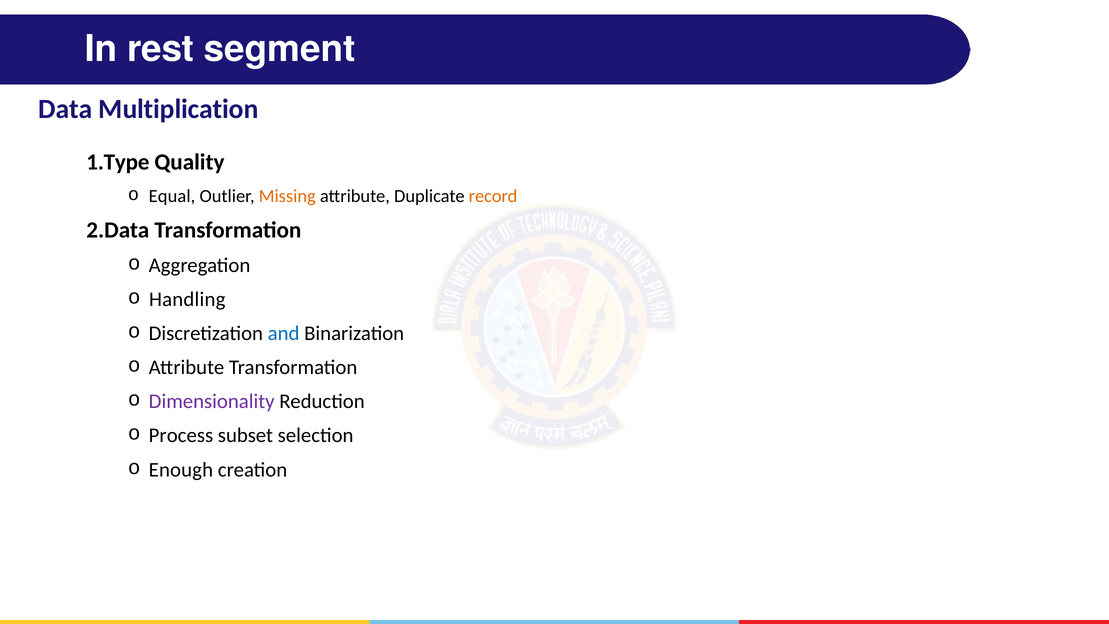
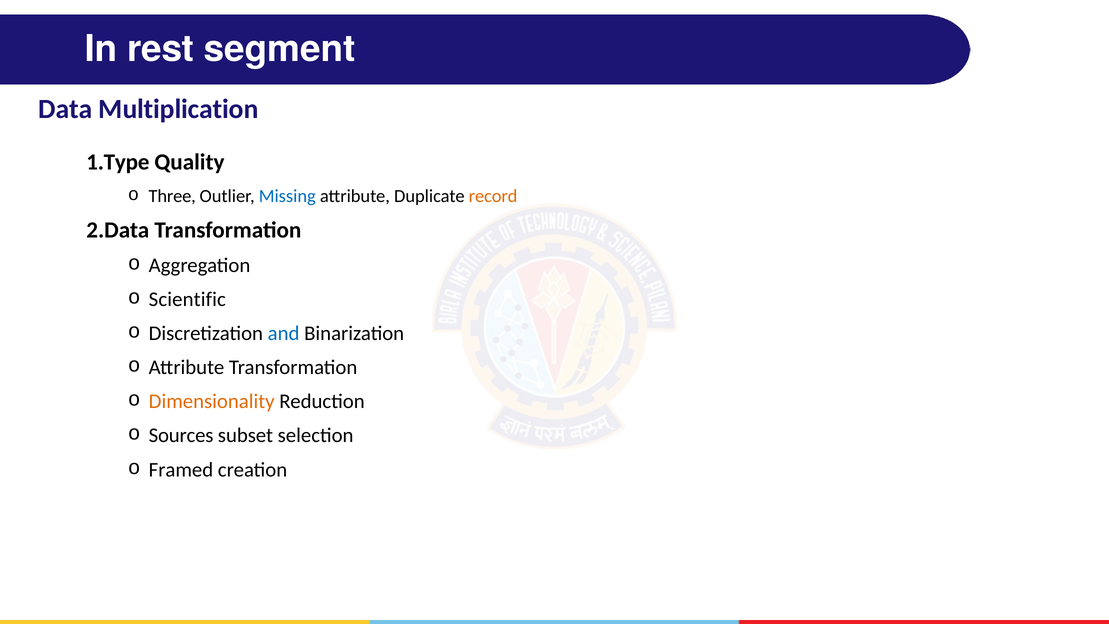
Equal: Equal -> Three (172, 196)
Missing colour: orange -> blue (287, 196)
Handling: Handling -> Scientific (187, 299)
Dimensionality colour: purple -> orange (212, 401)
Process: Process -> Sources (181, 435)
Enough: Enough -> Framed (181, 469)
